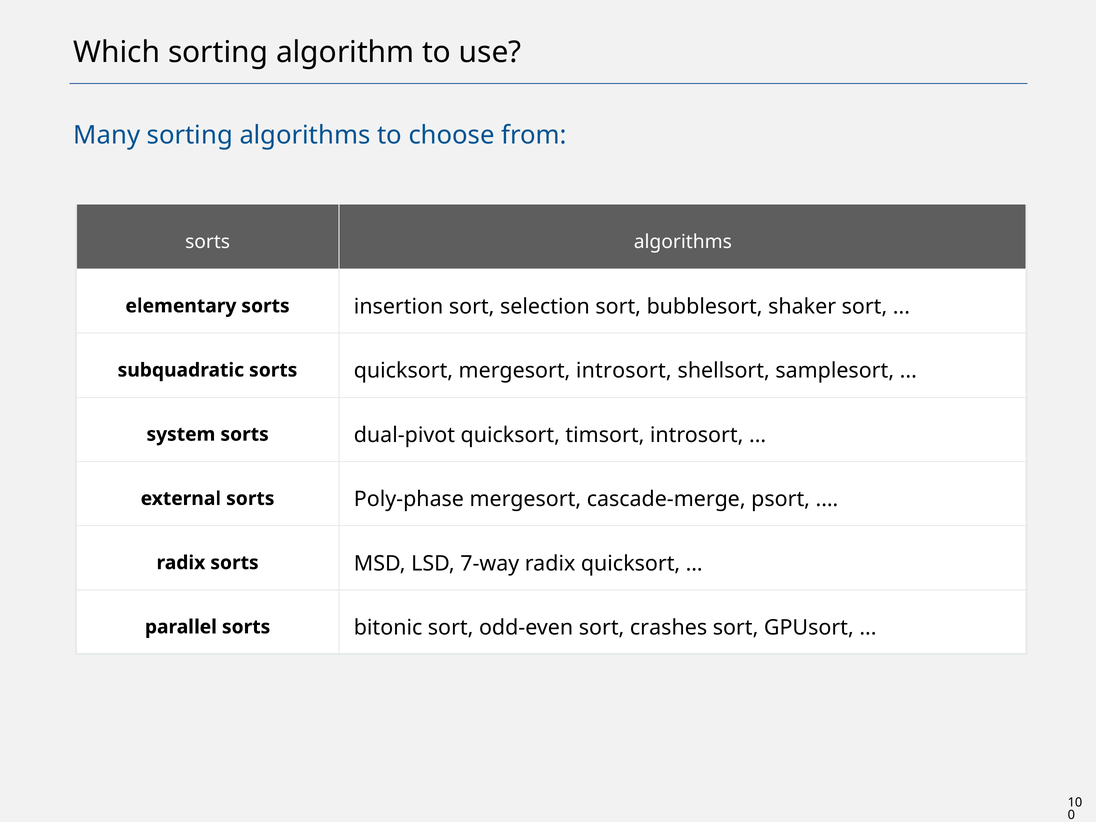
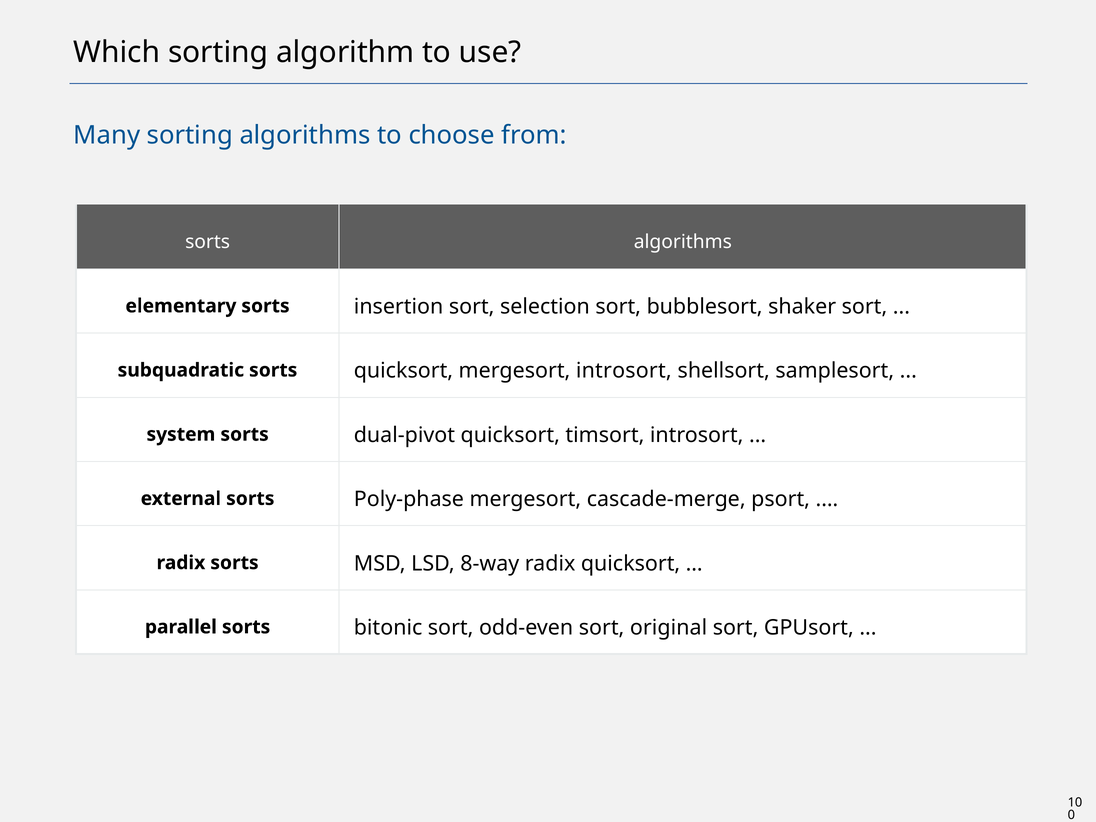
7-way: 7-way -> 8-way (490, 563)
crashes: crashes -> original (669, 628)
